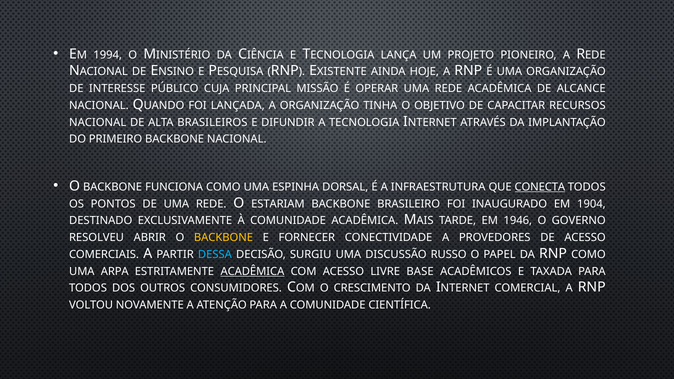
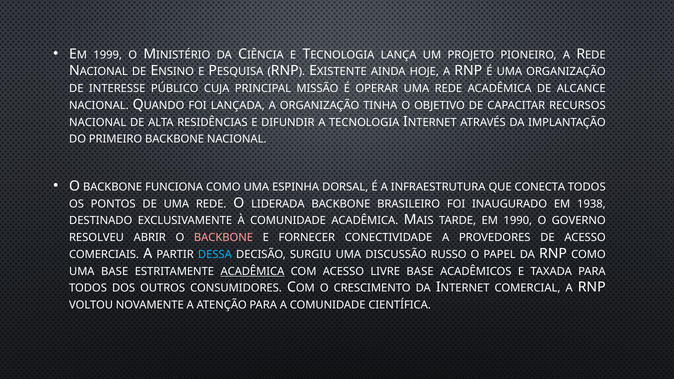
1994: 1994 -> 1999 (108, 55)
BRASILEIROS: BRASILEIROS -> RESIDÊNCIAS (212, 122)
CONECTA underline: present -> none (540, 187)
ESTARIAM: ESTARIAM -> LIDERADA (278, 204)
1904: 1904 -> 1938 (591, 204)
1946: 1946 -> 1990 (518, 221)
BACKBONE colour: yellow -> pink (223, 238)
UMA ARPA: ARPA -> BASE (115, 271)
